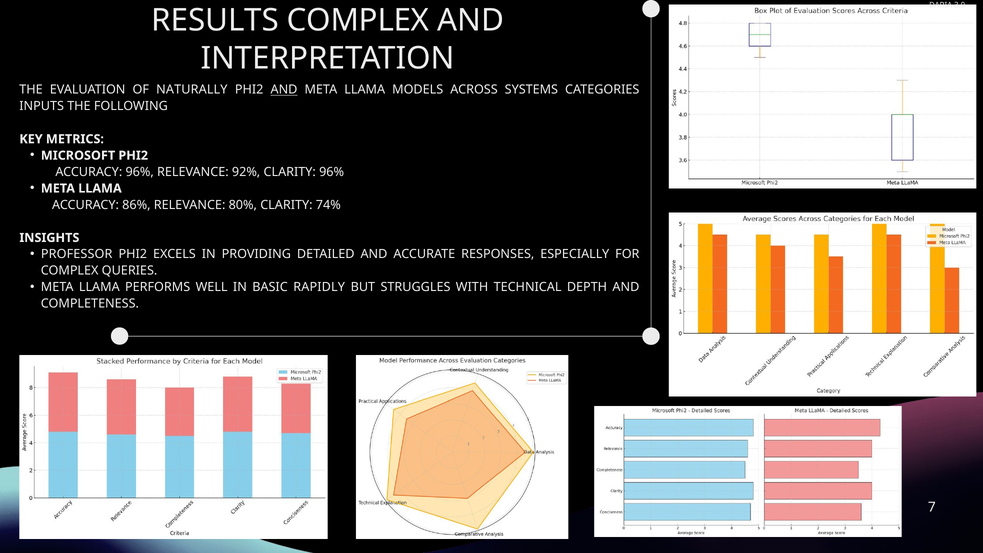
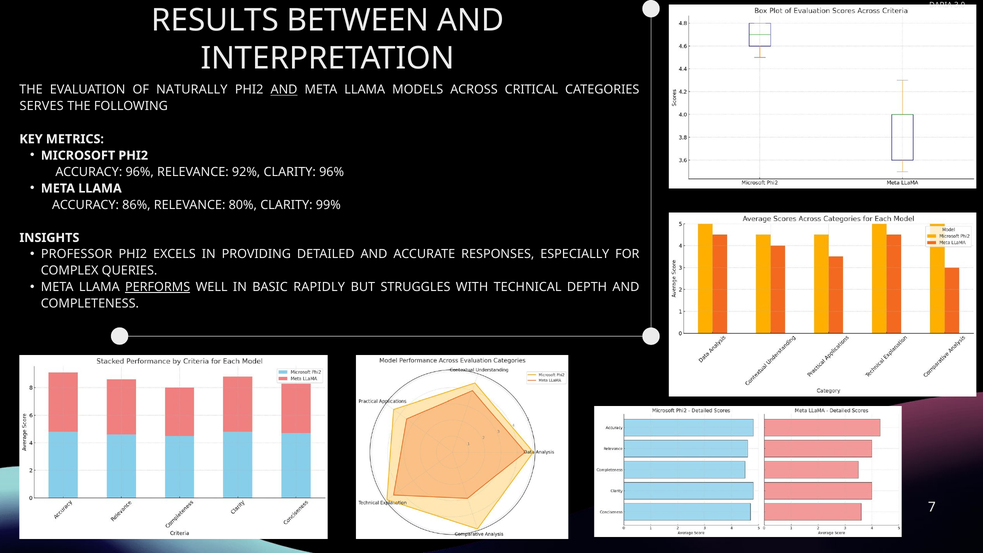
RESULTS COMPLEX: COMPLEX -> BETWEEN (358, 21)
SYSTEMS: SYSTEMS -> CRITICAL (531, 90)
INPUTS: INPUTS -> SERVES (42, 106)
74%: 74% -> 99% (328, 205)
PERFORMS underline: none -> present (158, 287)
